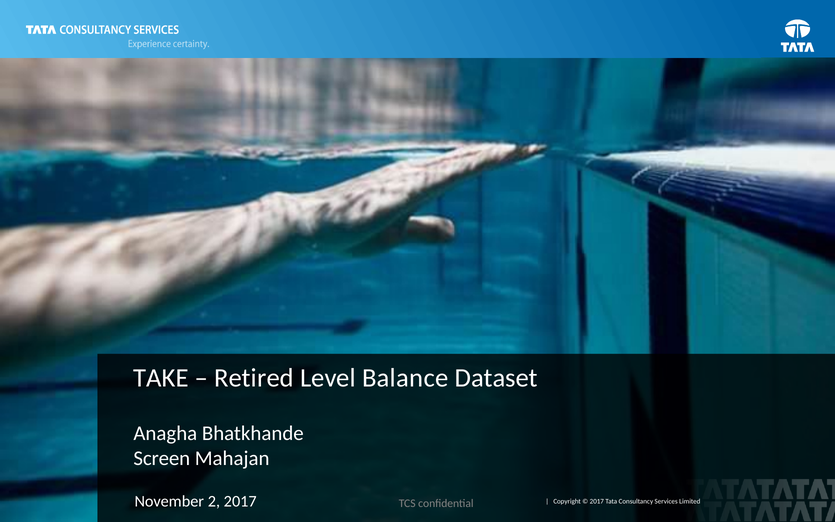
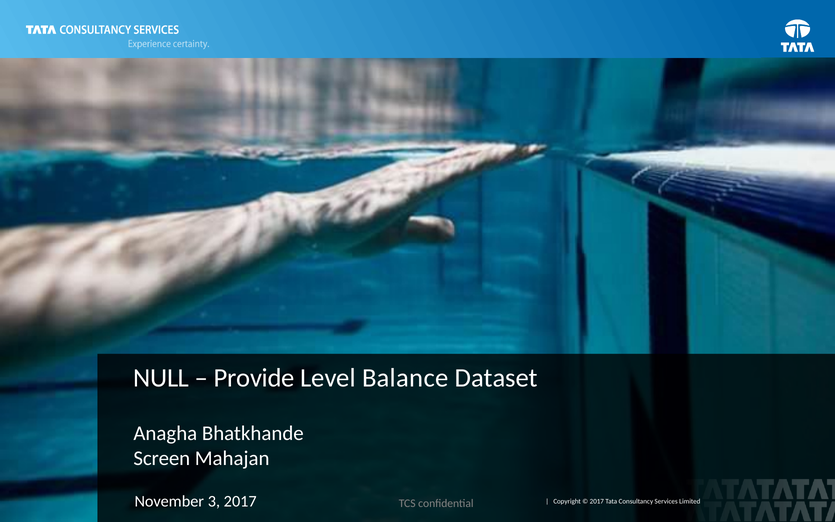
TAKE: TAKE -> NULL (161, 378)
Retired: Retired -> Provide (254, 378)
2: 2 -> 3 (214, 501)
